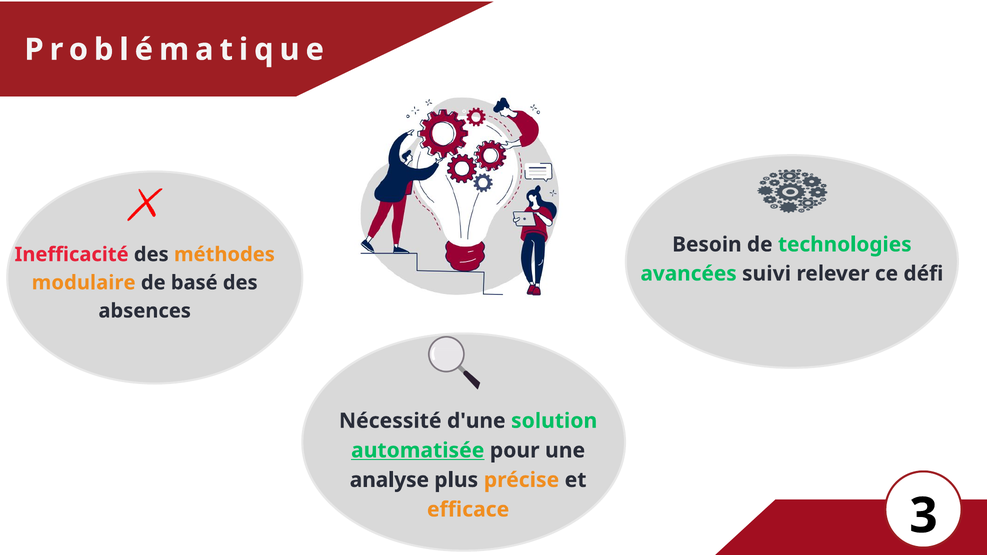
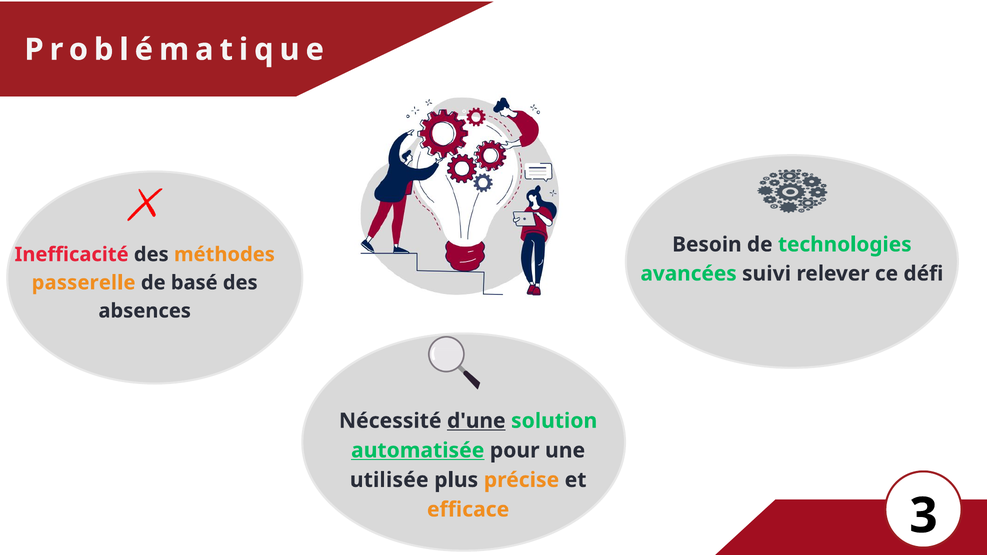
modulaire: modulaire -> passerelle (84, 283)
d'une underline: none -> present (476, 421)
analyse: analyse -> utilisée (389, 480)
